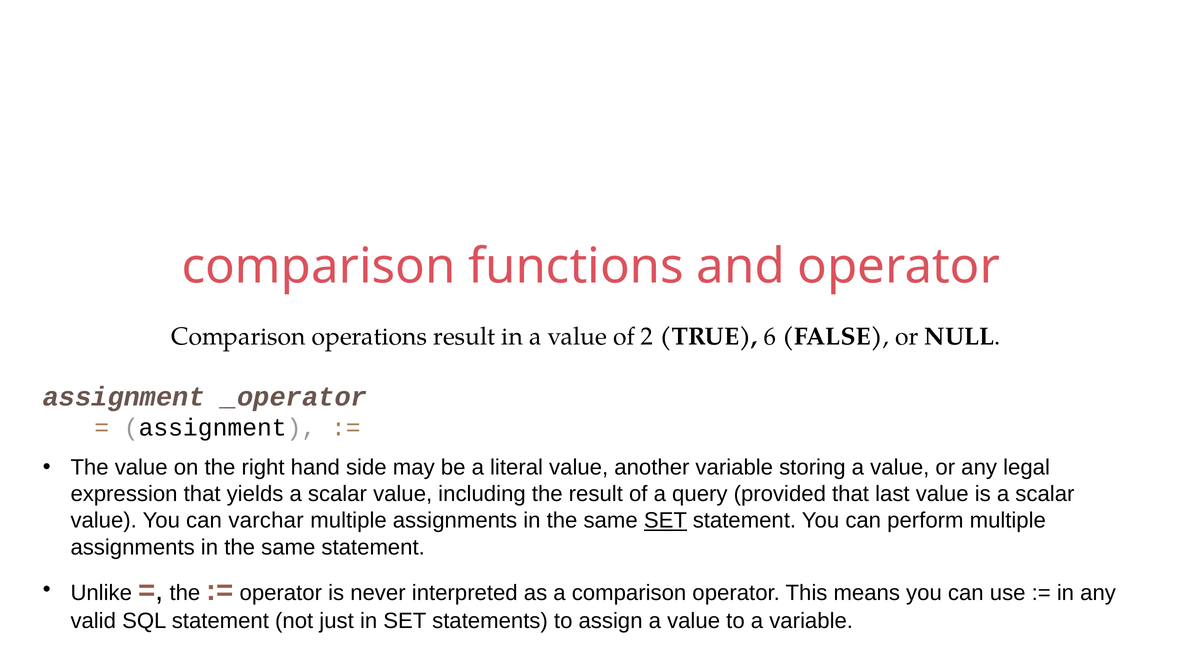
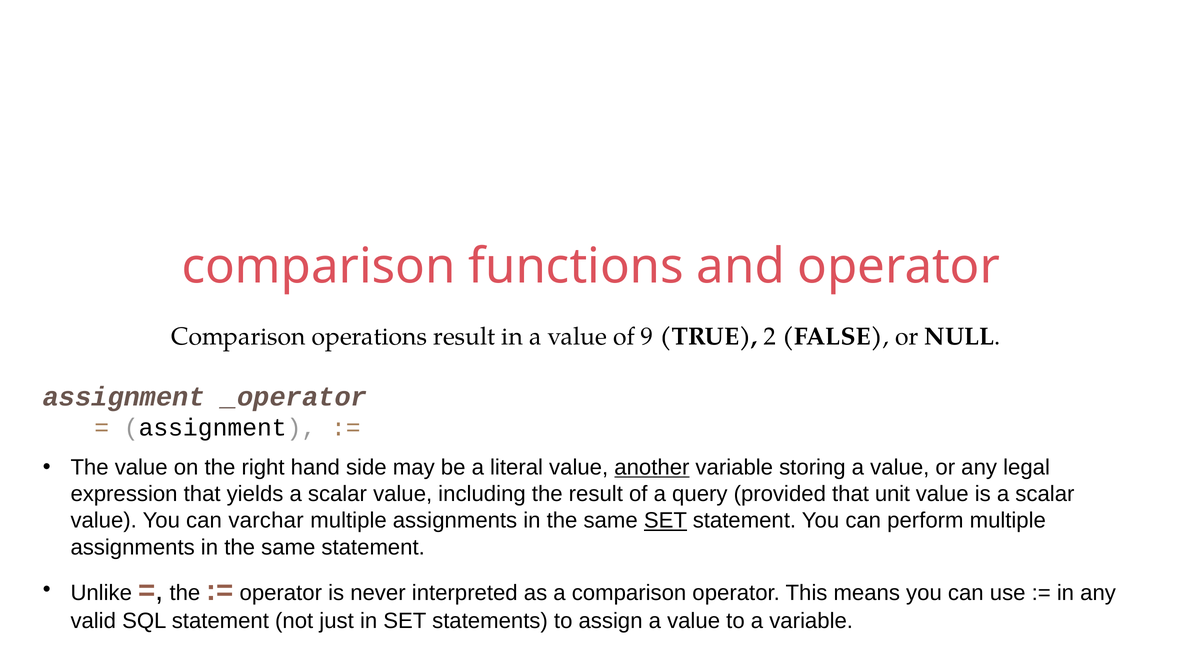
2: 2 -> 9 (647, 336)
6: 6 -> 2 (770, 336)
another underline: none -> present (652, 467)
last: last -> unit (892, 494)
